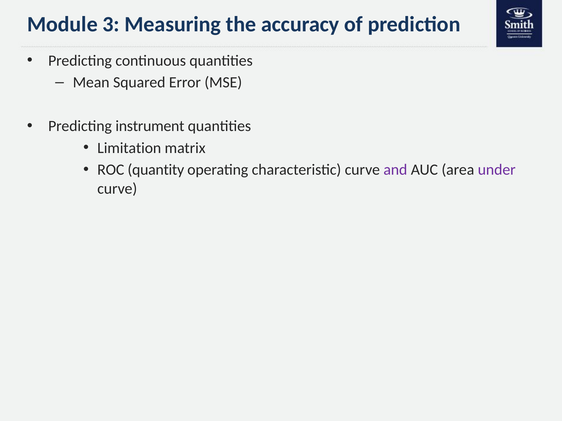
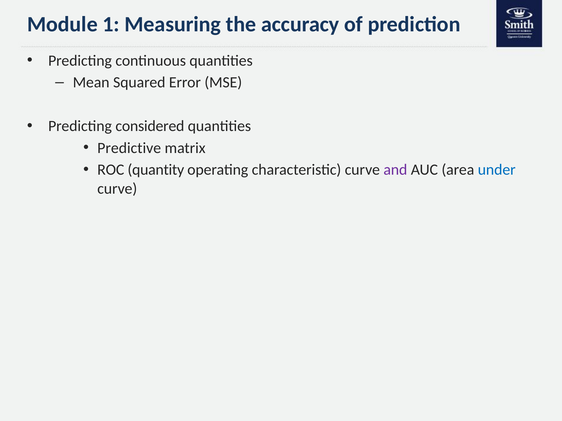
3: 3 -> 1 (111, 24)
instrument: instrument -> considered (150, 126)
Limitation: Limitation -> Predictive (129, 148)
under colour: purple -> blue (497, 170)
